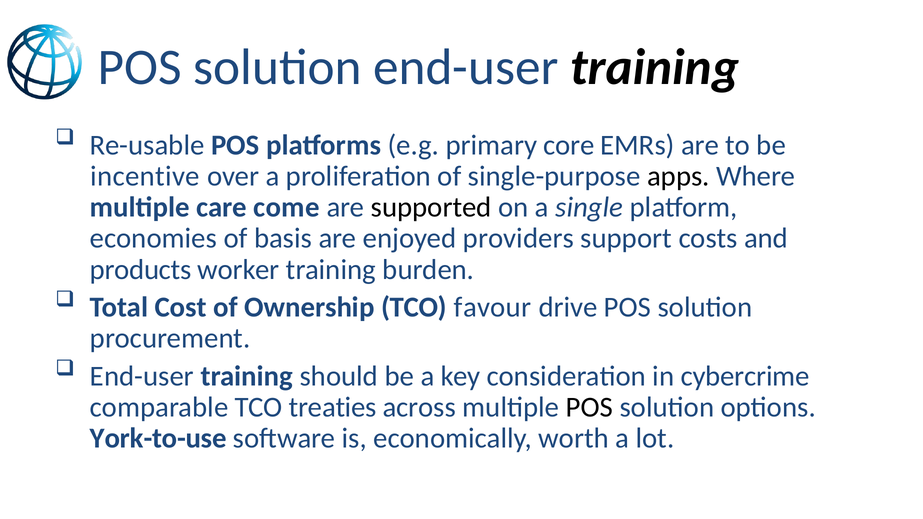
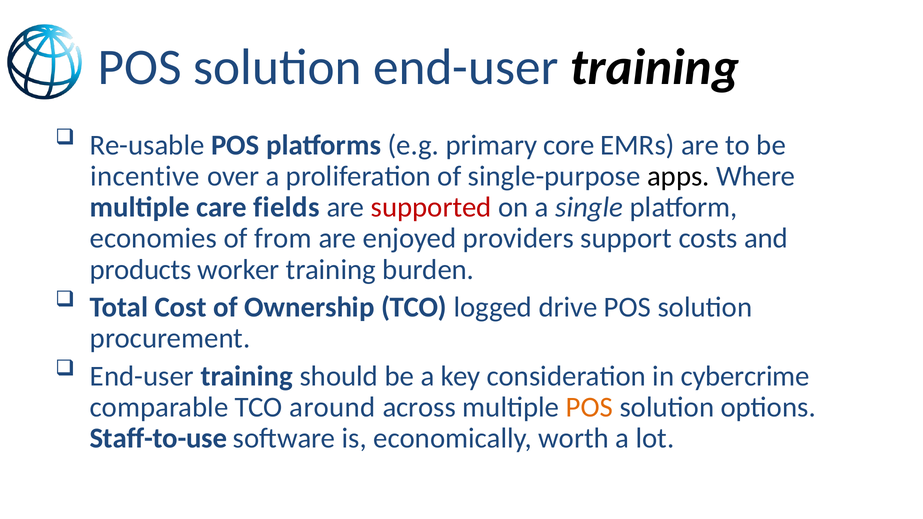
come: come -> fields (286, 207)
supported colour: black -> red (431, 207)
basis: basis -> from (283, 239)
favour: favour -> logged (493, 307)
treaties: treaties -> around (332, 407)
POS colour: black -> orange (589, 407)
York-to-use: York-to-use -> Staff-to-use (158, 439)
